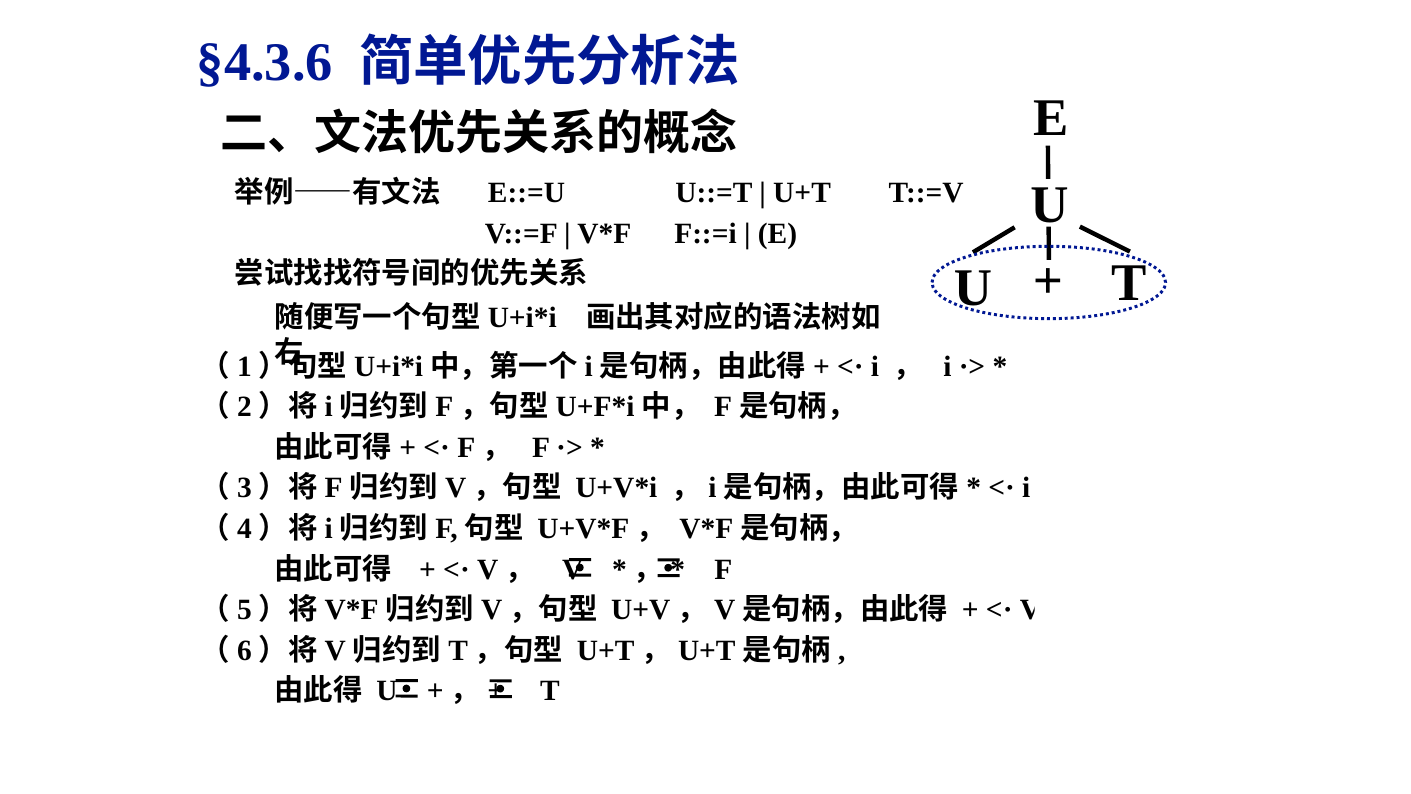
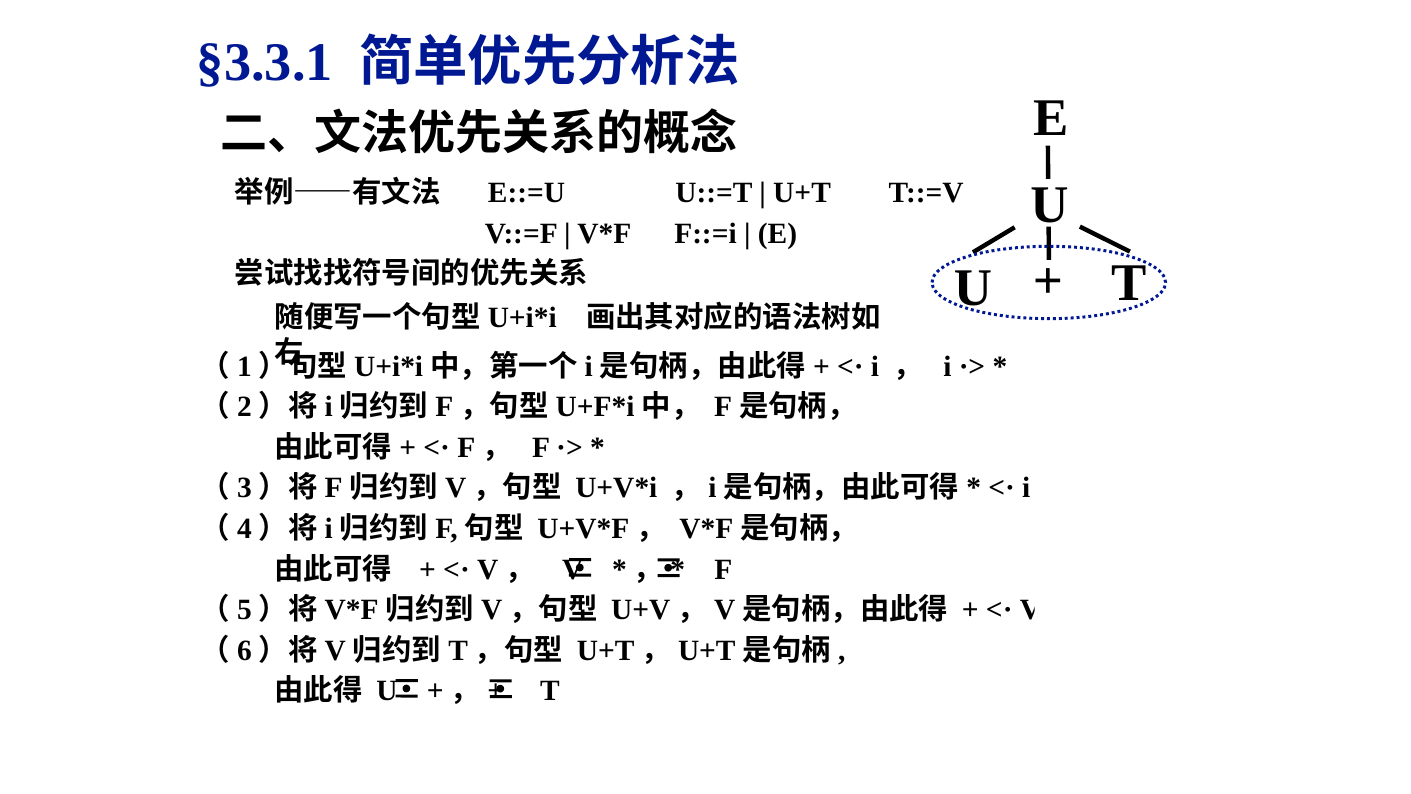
§4.3.6: §4.3.6 -> §3.3.1 (265, 62)
